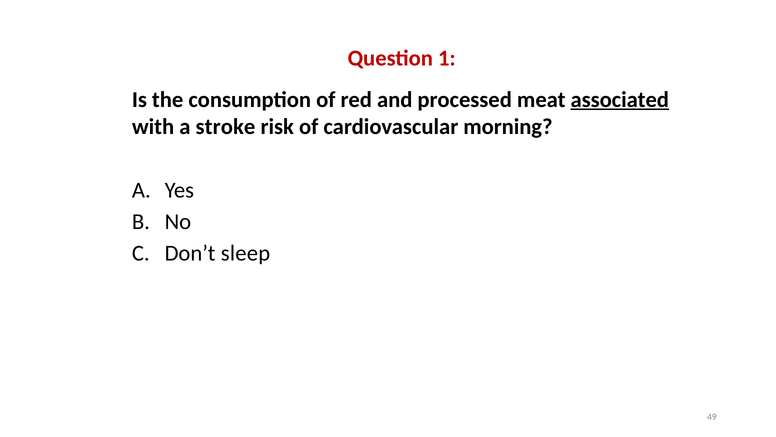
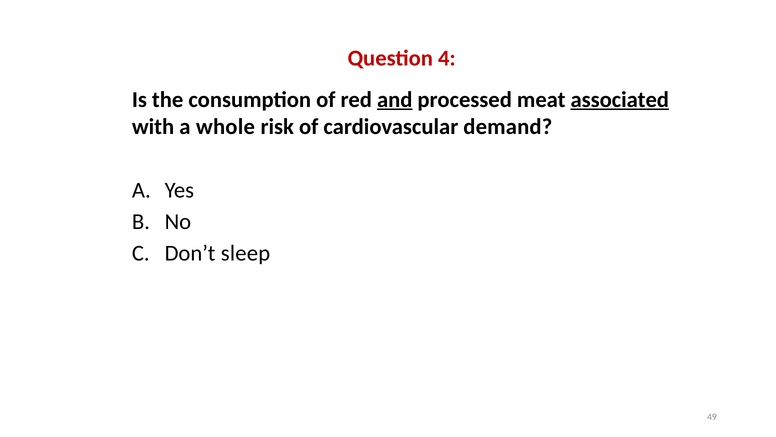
1: 1 -> 4 (447, 58)
and underline: none -> present (395, 99)
stroke: stroke -> whole (225, 127)
morning: morning -> demand (508, 127)
